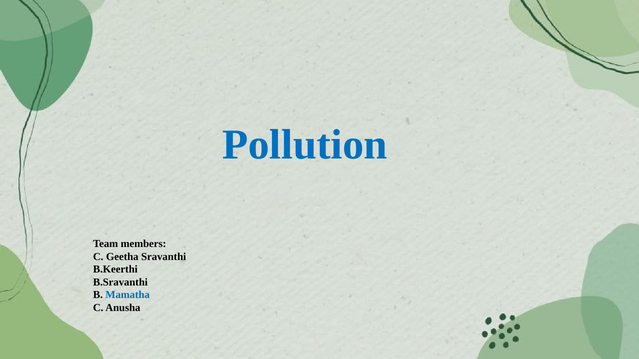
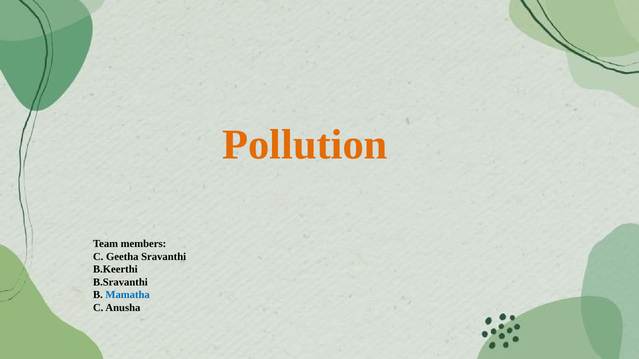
Pollution colour: blue -> orange (305, 145)
